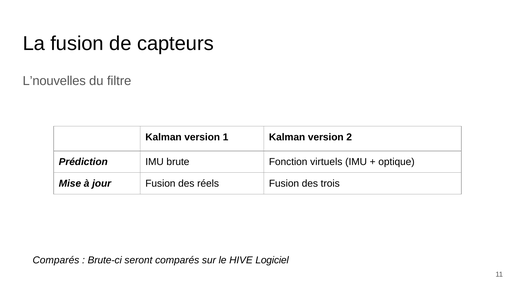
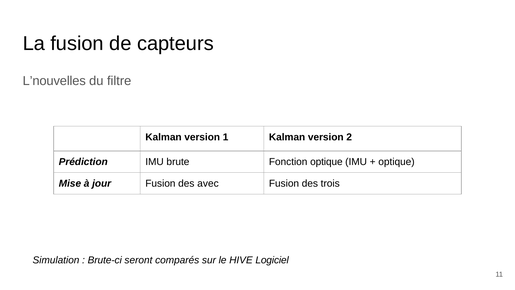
Fonction virtuels: virtuels -> optique (326, 162)
réels: réels -> avec (208, 183)
Comparés: Comparés -> Simulation (56, 260)
